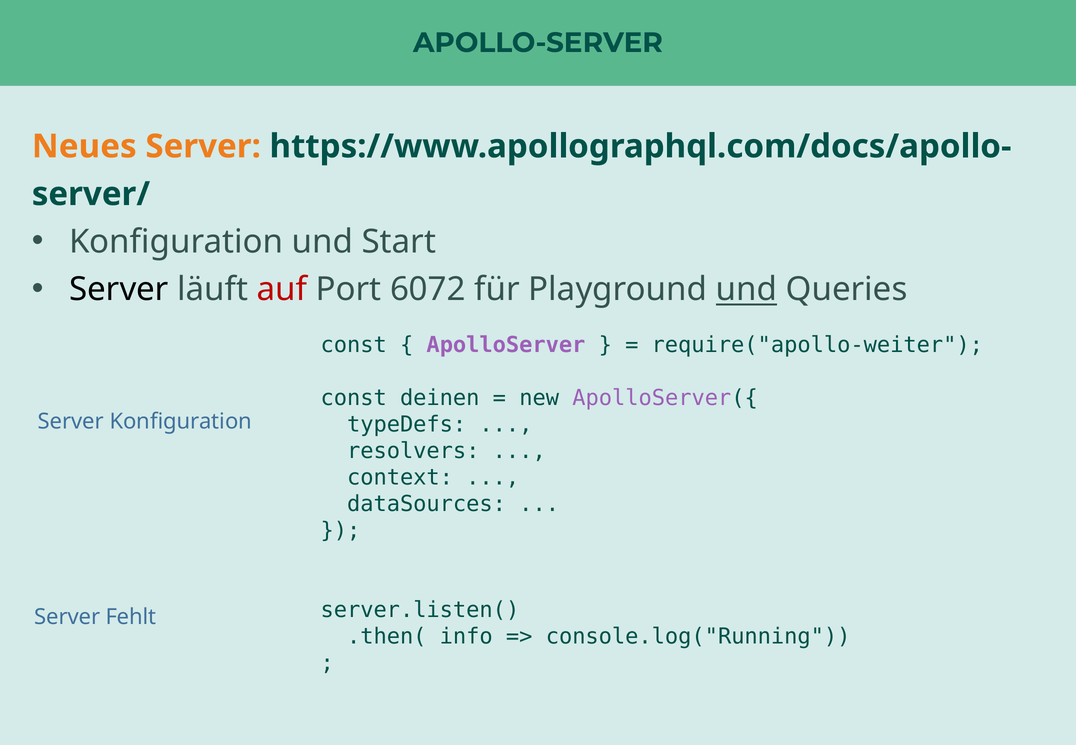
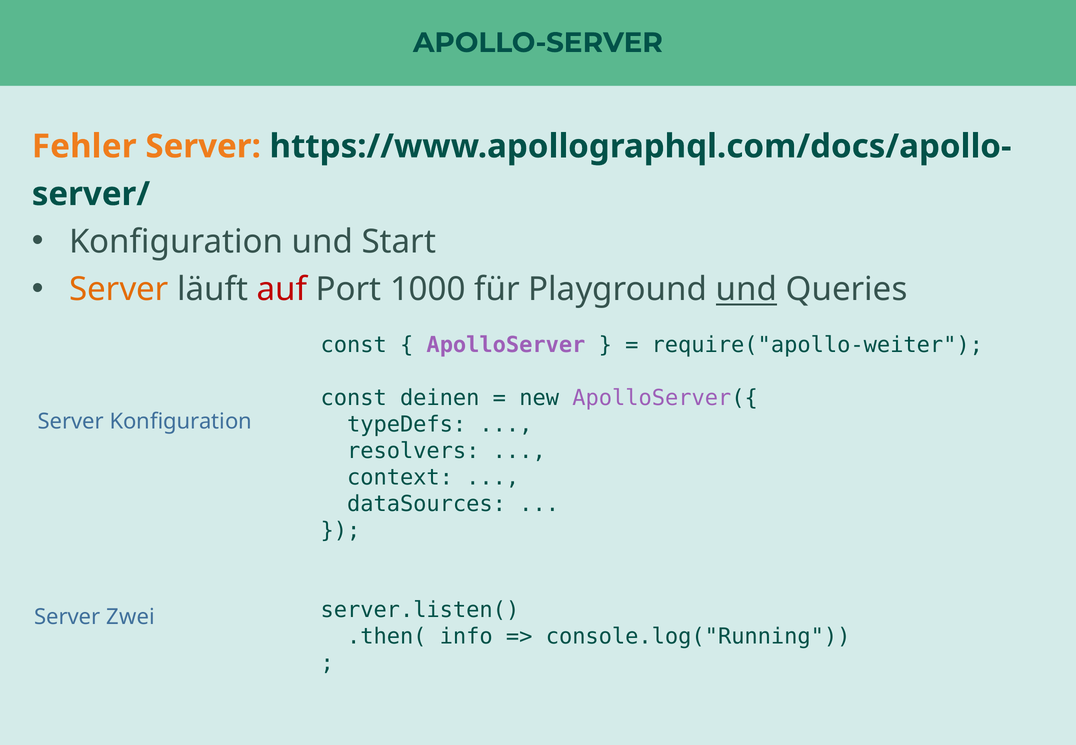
Neues: Neues -> Fehler (84, 146)
Server colour: black -> orange (119, 289)
6072: 6072 -> 1000 (428, 289)
Fehlt: Fehlt -> Zwei (131, 617)
